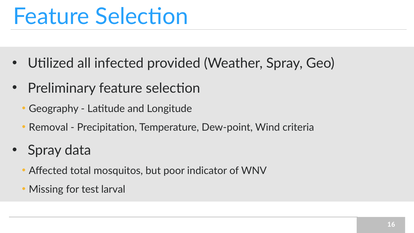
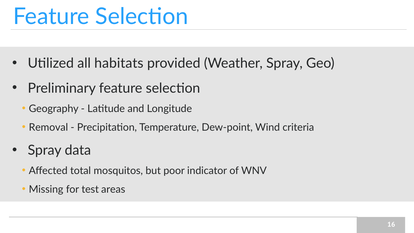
infected: infected -> habitats (119, 63)
larval: larval -> areas (113, 189)
